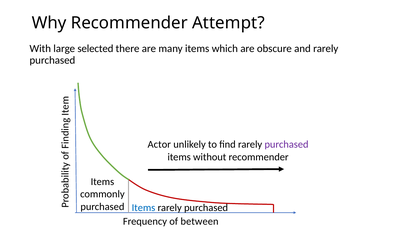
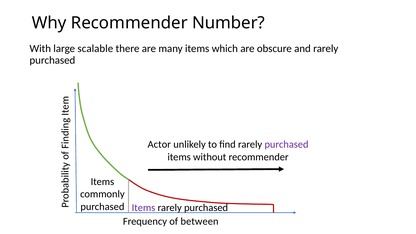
Attempt: Attempt -> Number (229, 23)
selected: selected -> scalable (95, 49)
Items colour: blue -> purple (144, 208)
